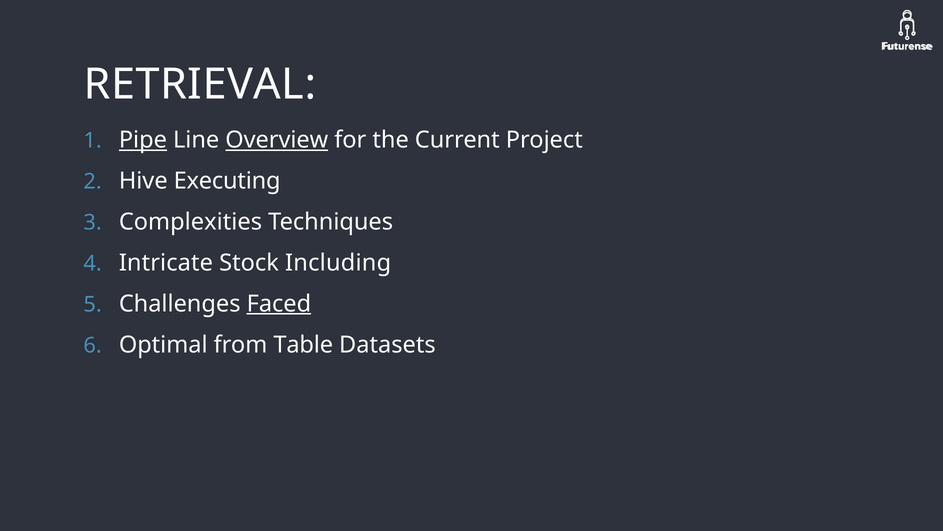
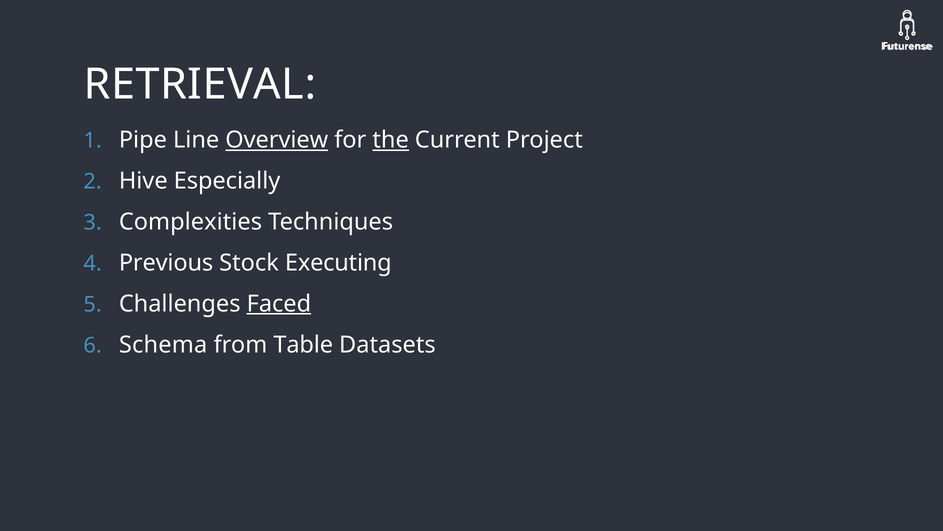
Pipe underline: present -> none (143, 140)
the underline: none -> present (391, 140)
Executing: Executing -> Especially (227, 181)
Intricate: Intricate -> Previous (166, 263)
Including: Including -> Executing (338, 263)
Optimal: Optimal -> Schema (163, 344)
